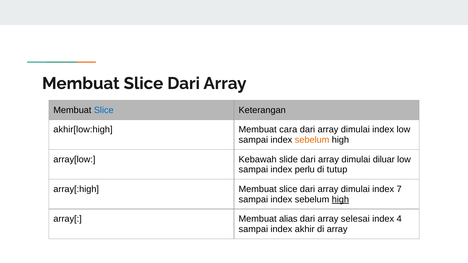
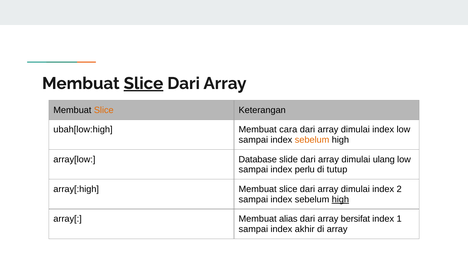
Slice underline: none -> present (143, 83)
Slice colour: blue -> orange (104, 110)
akhir[low:high: akhir[low:high -> ubah[low:high (83, 130)
Kebawah: Kebawah -> Database (258, 160)
diluar: diluar -> ulang (384, 160)
7: 7 -> 2 (399, 189)
selesai: selesai -> bersifat (355, 219)
4: 4 -> 1 (399, 219)
